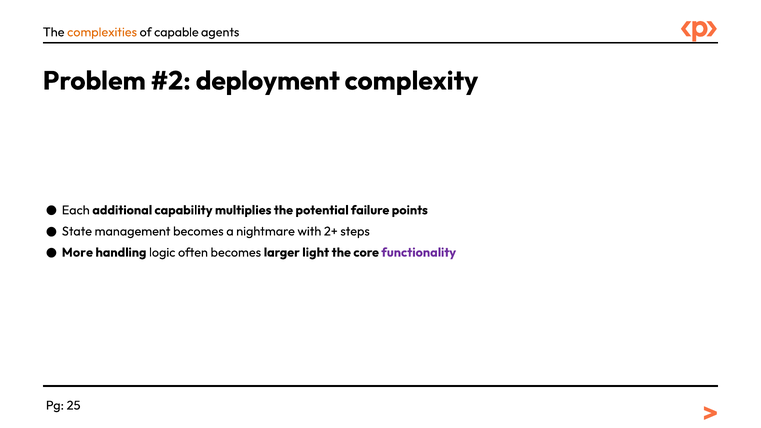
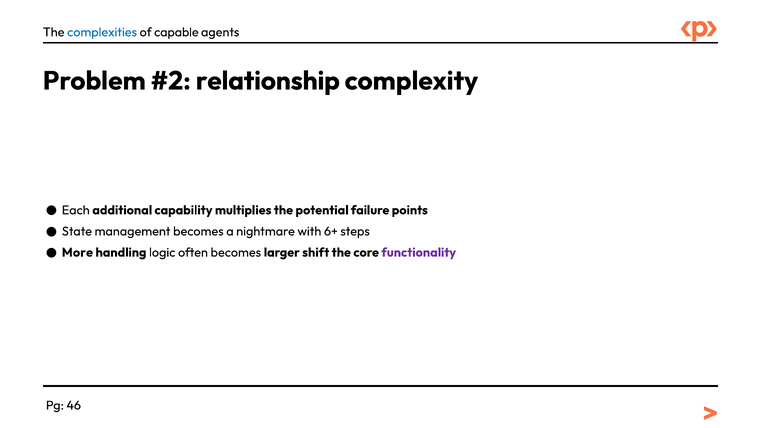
complexities colour: orange -> blue (102, 32)
deployment: deployment -> relationship (268, 81)
2+: 2+ -> 6+ (331, 231)
light: light -> shift (316, 252)
25: 25 -> 46 (74, 405)
